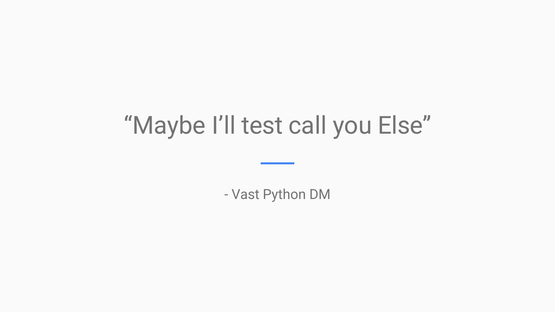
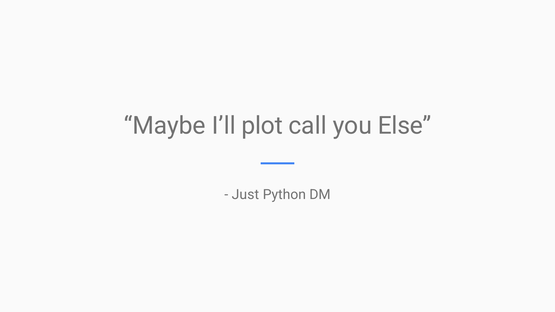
test: test -> plot (262, 126)
Vast: Vast -> Just (245, 195)
